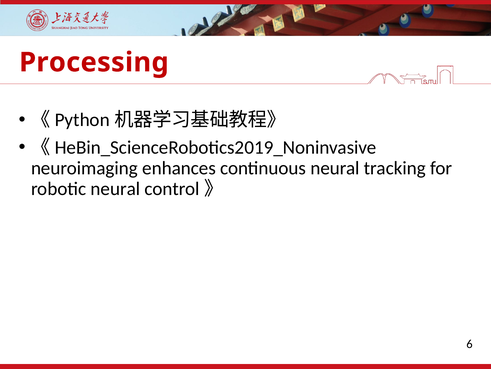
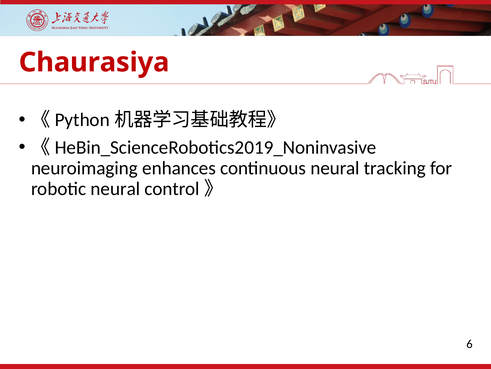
Processing: Processing -> Chaurasiya (94, 62)
